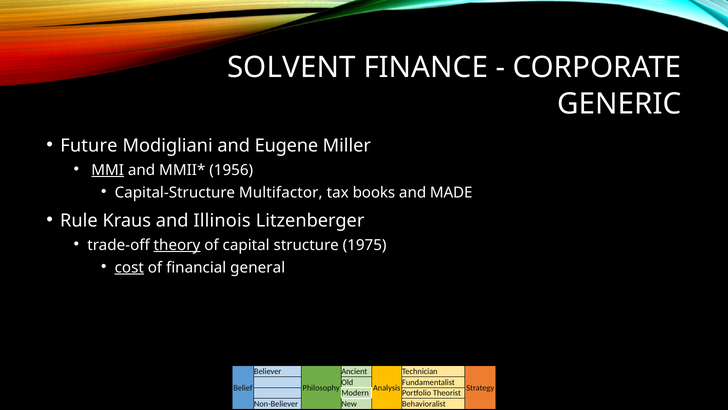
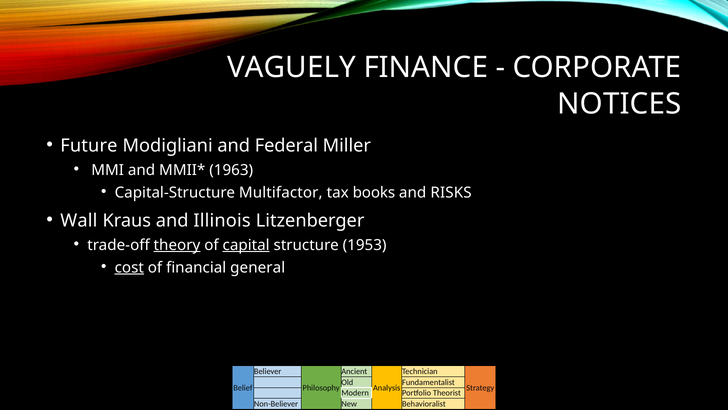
SOLVENT: SOLVENT -> VAGUELY (291, 68)
GENERIC: GENERIC -> NOTICES (619, 104)
Eugene: Eugene -> Federal (286, 146)
MMI underline: present -> none (108, 170)
1956: 1956 -> 1963 (231, 170)
MADE: MADE -> RISKS (451, 192)
Rule: Rule -> Wall (79, 221)
capital underline: none -> present (246, 245)
1975: 1975 -> 1953 (365, 245)
